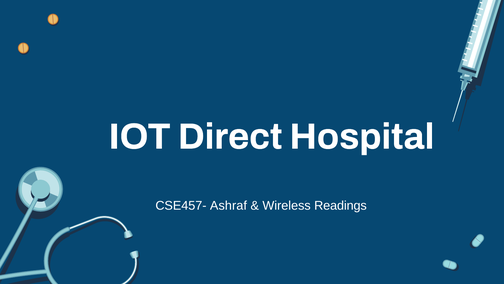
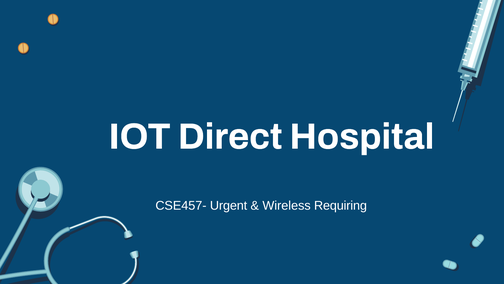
Ashraf: Ashraf -> Urgent (229, 205)
Readings: Readings -> Requiring (340, 205)
